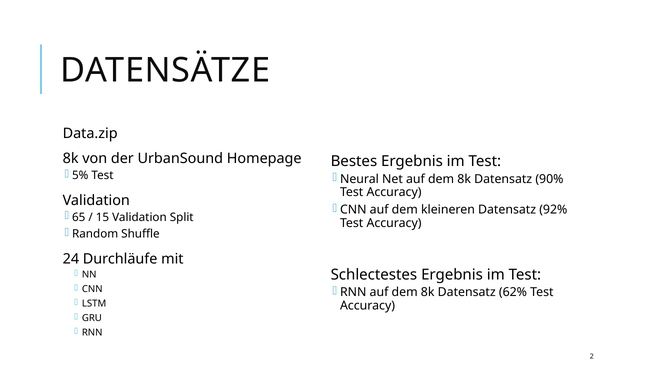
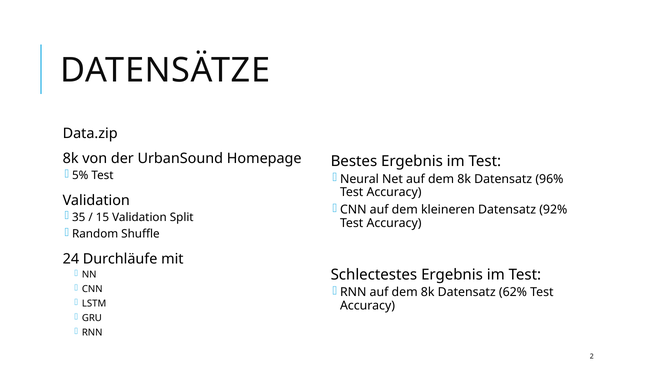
90%: 90% -> 96% (549, 179)
65: 65 -> 35 (79, 217)
